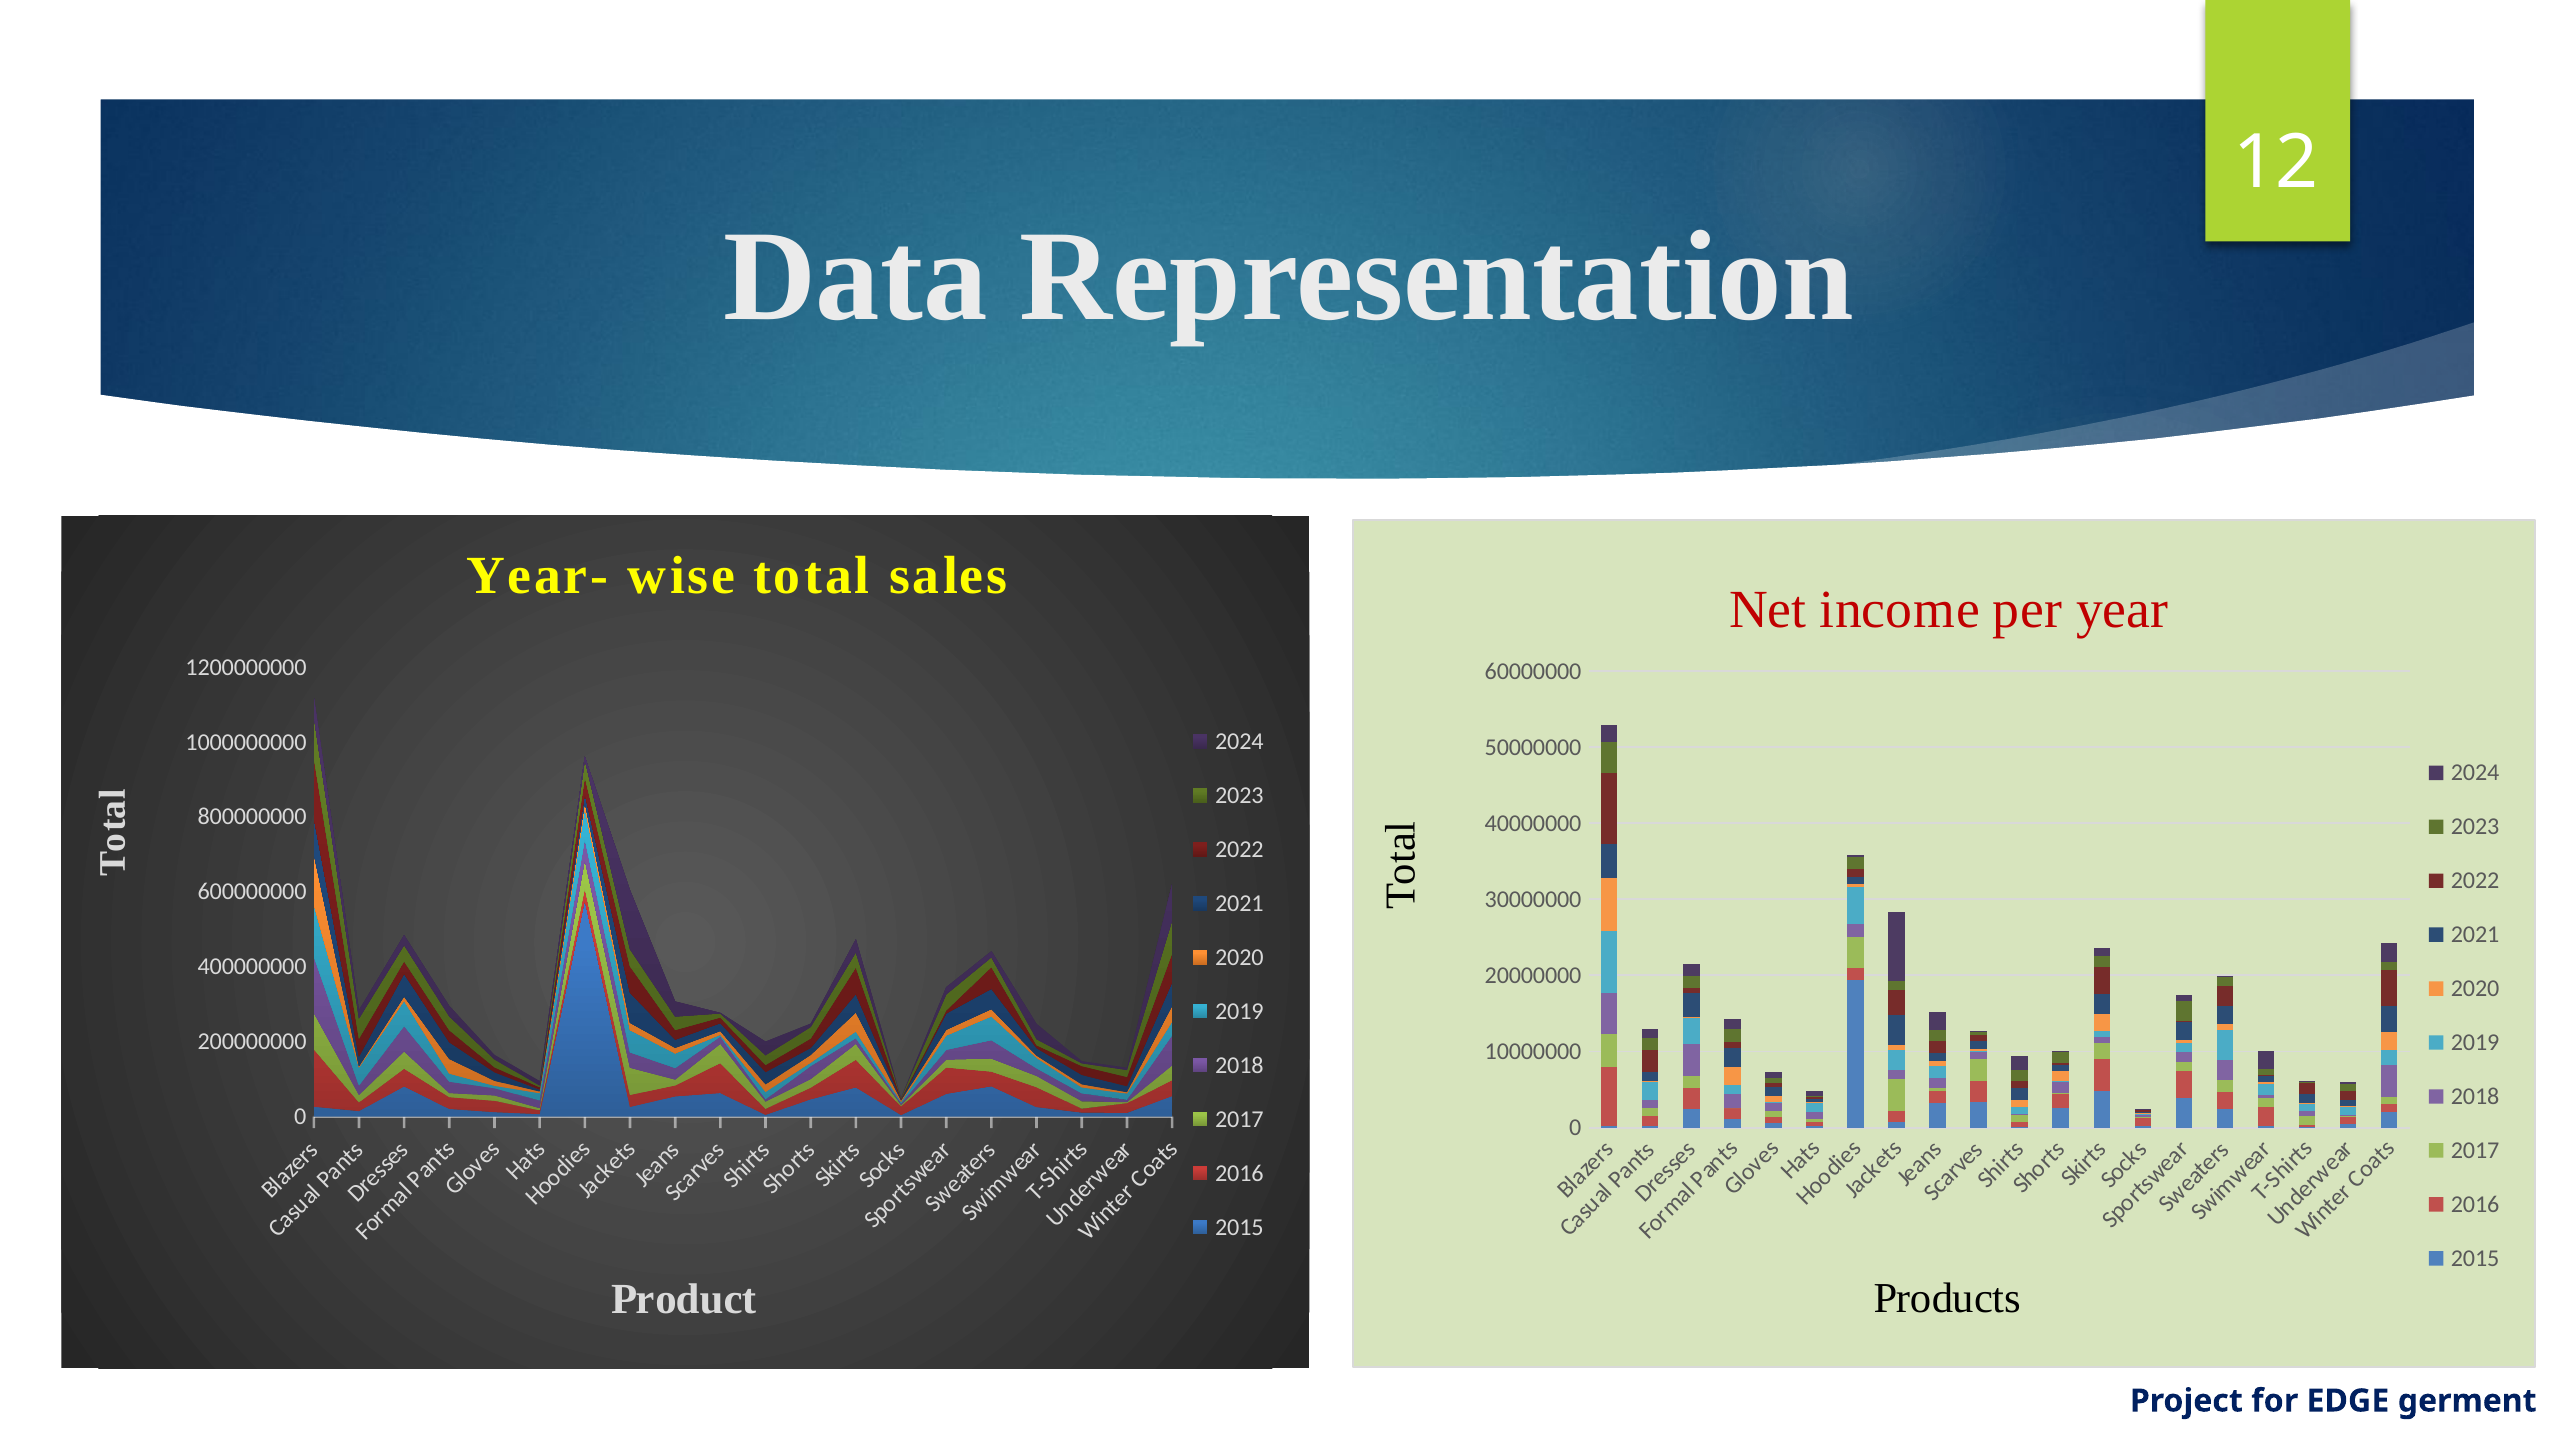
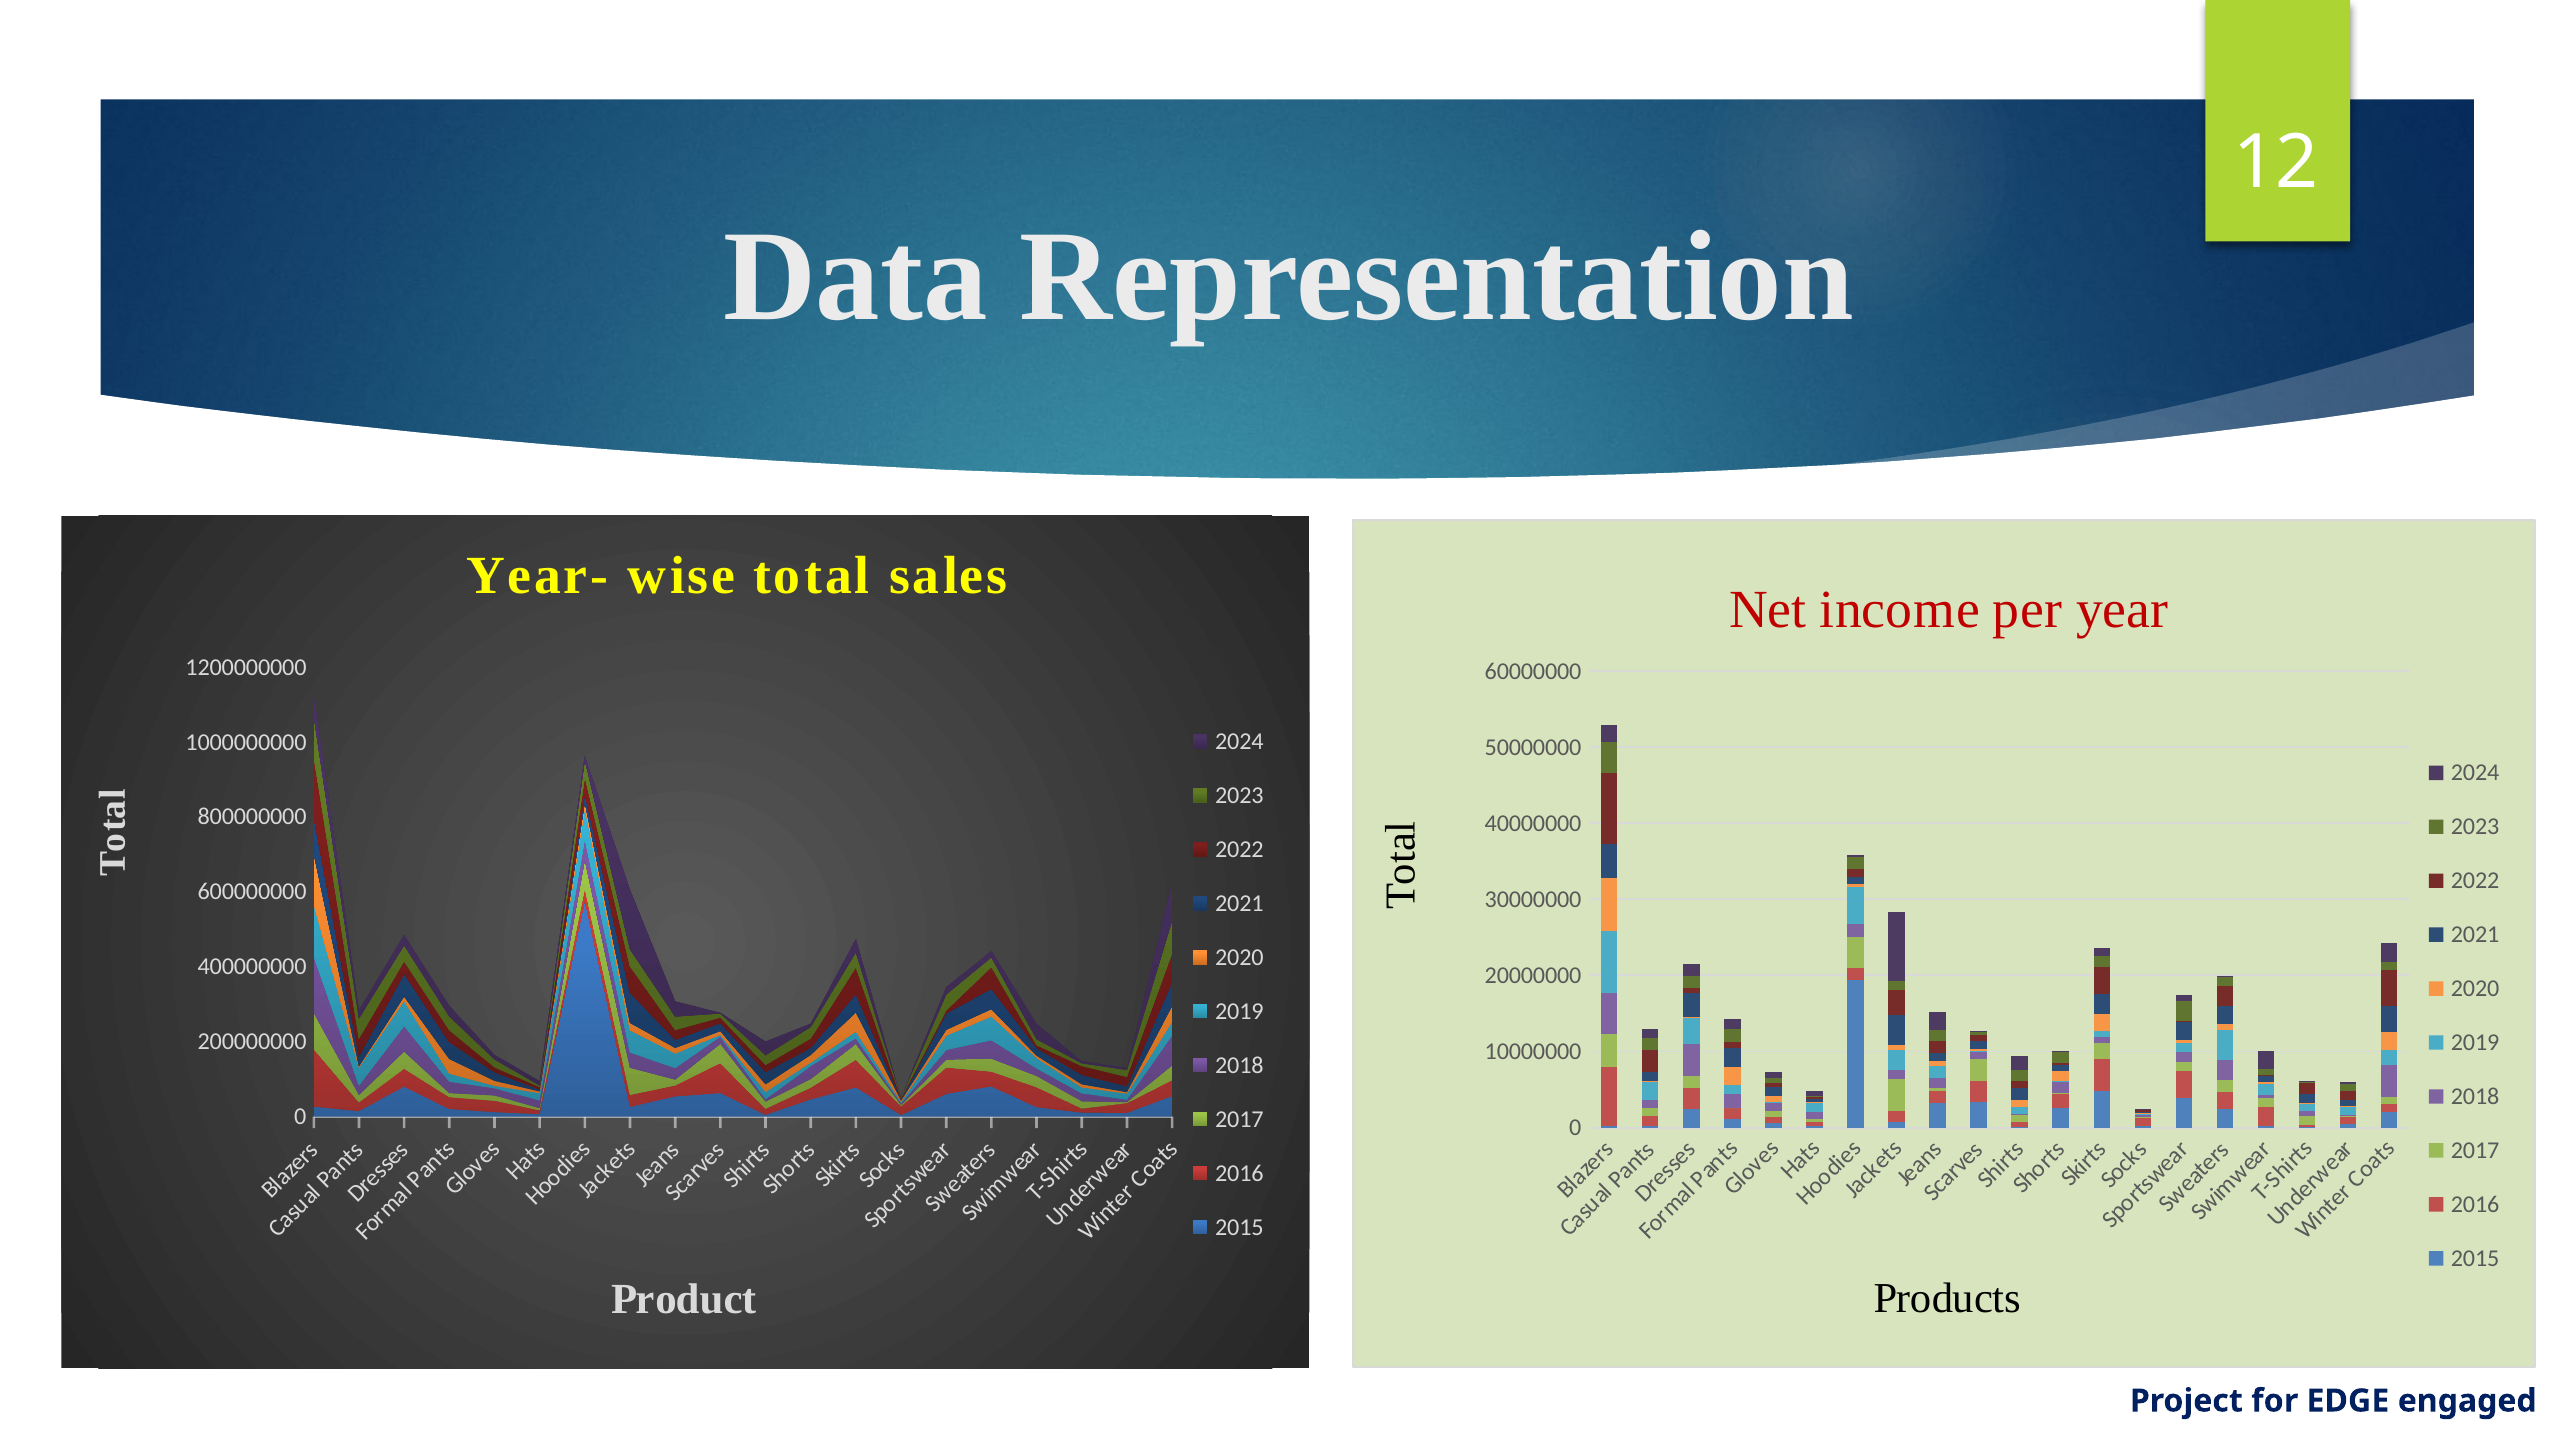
germent: germent -> engaged (2467, 1401)
